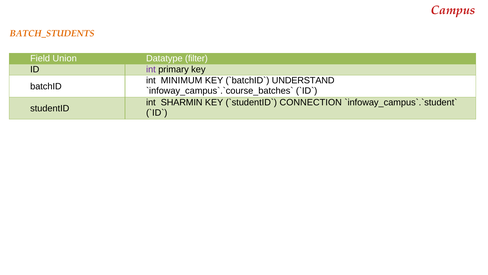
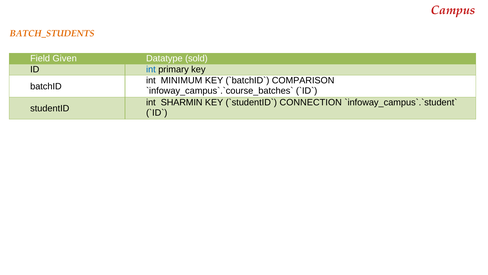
Union: Union -> Given (65, 58)
filter: filter -> sold (196, 58)
int colour: purple -> blue (151, 69)
UNDERSTAND: UNDERSTAND -> COMPARISON (303, 80)
